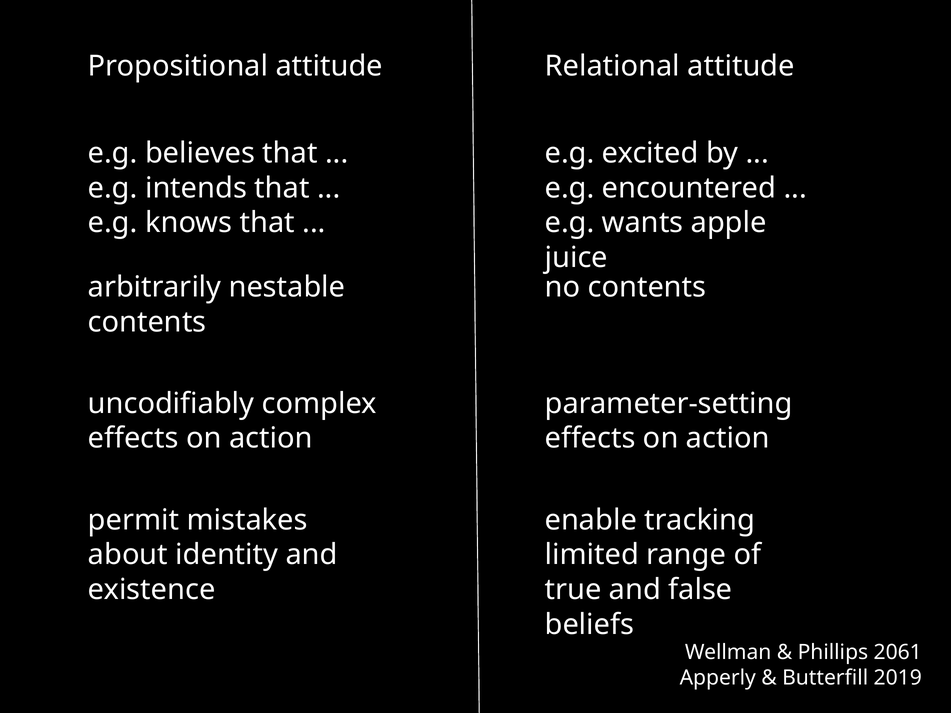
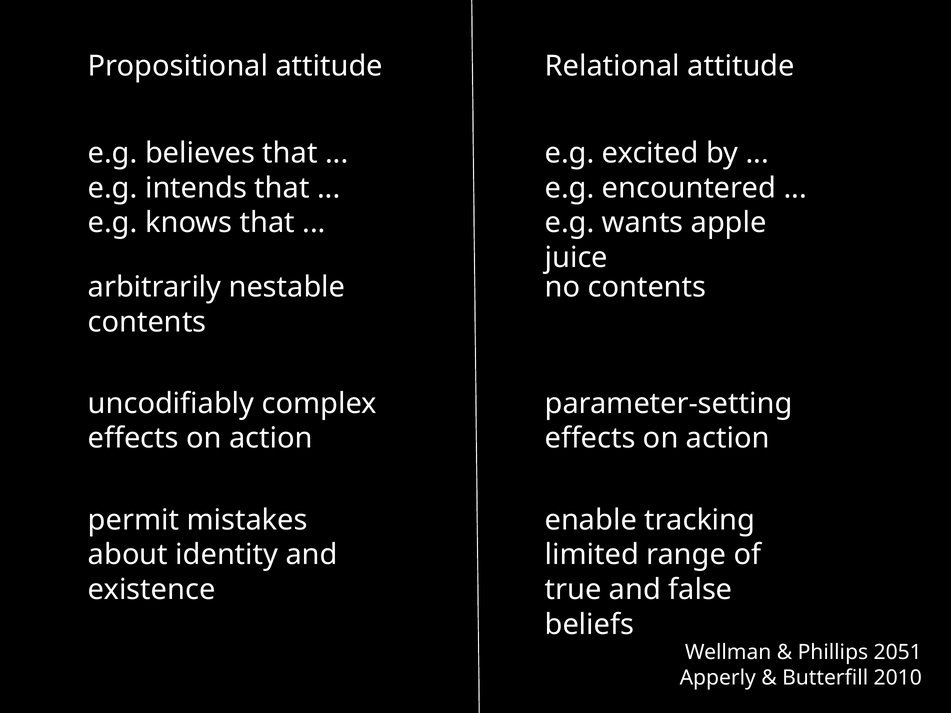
2061: 2061 -> 2051 (898, 653)
2019: 2019 -> 2010 (898, 678)
